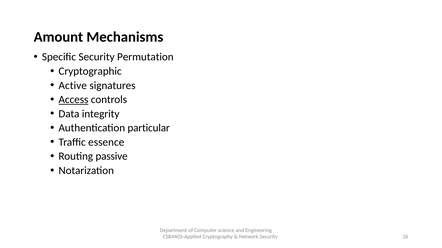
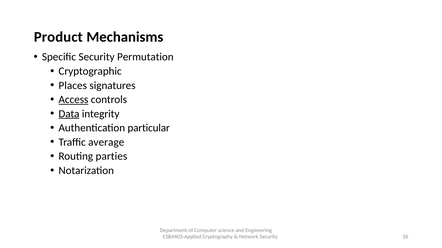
Amount: Amount -> Product (58, 37)
Active: Active -> Places (73, 86)
Data underline: none -> present (69, 114)
essence: essence -> average (106, 142)
passive: passive -> parties (111, 157)
